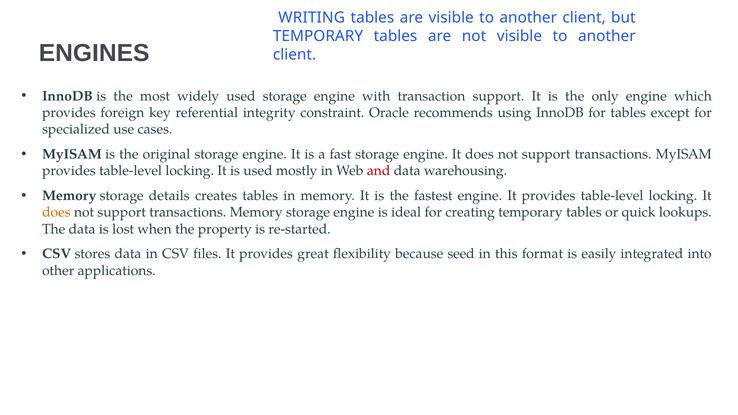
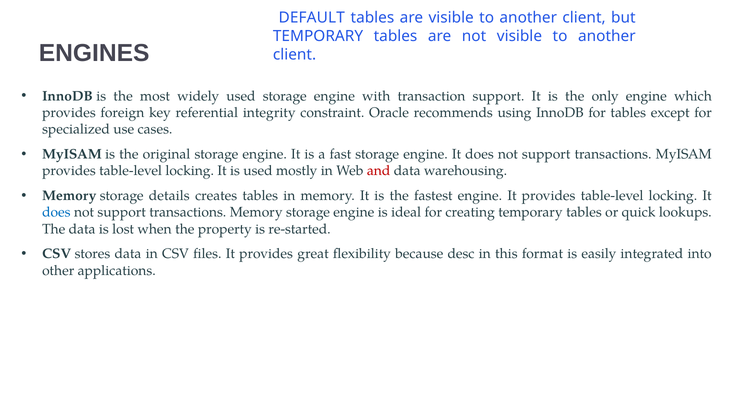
WRITING: WRITING -> DEFAULT (312, 18)
does colour: orange -> blue (56, 212)
seed: seed -> desc (461, 254)
